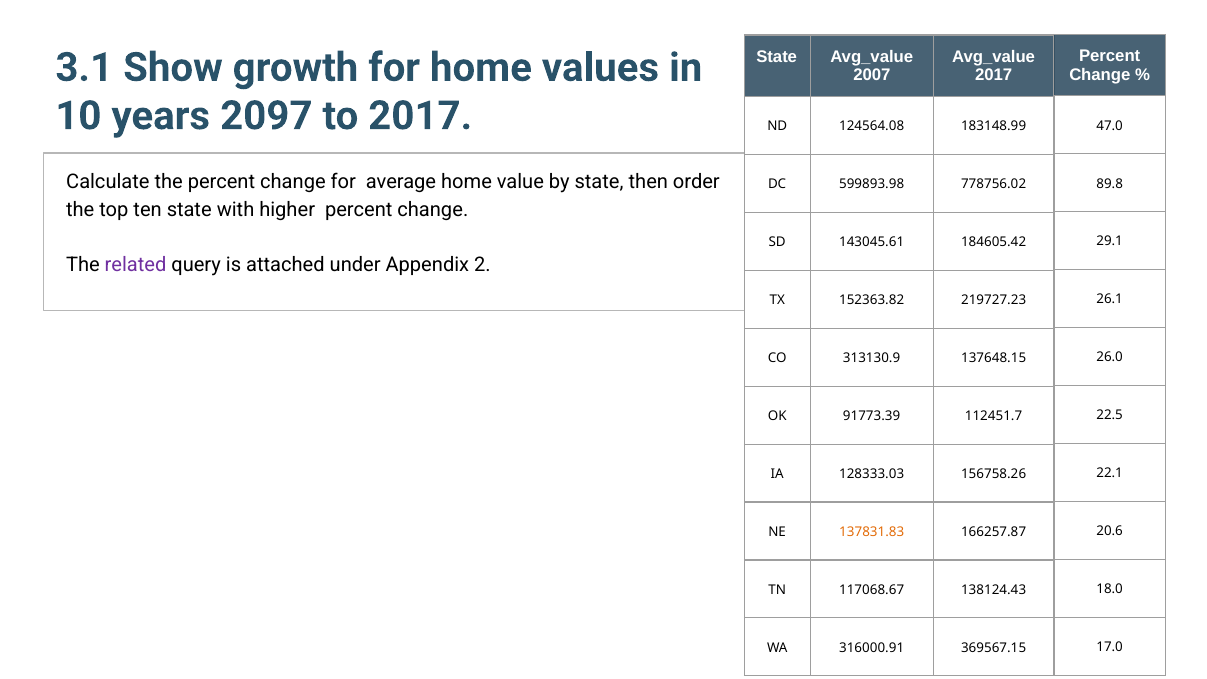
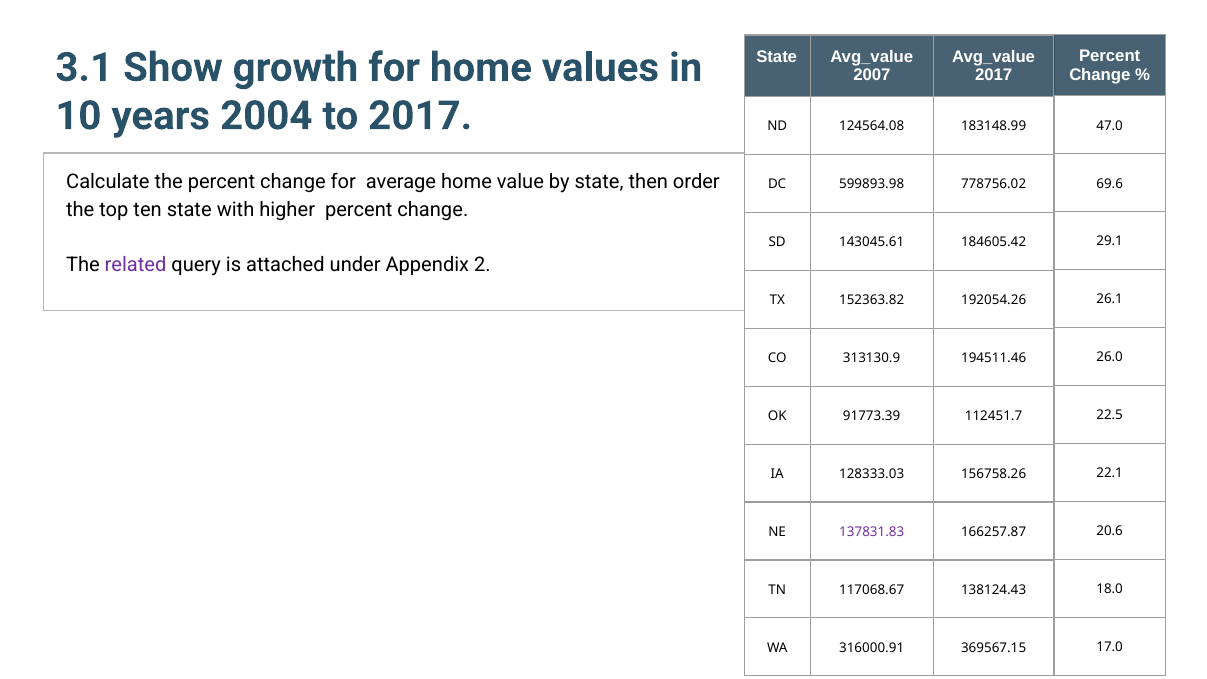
2097: 2097 -> 2004 (266, 116)
89.8: 89.8 -> 69.6 (1110, 184)
219727.23: 219727.23 -> 192054.26 (994, 300)
137648.15: 137648.15 -> 194511.46 (994, 358)
137831.83 colour: orange -> purple (872, 532)
